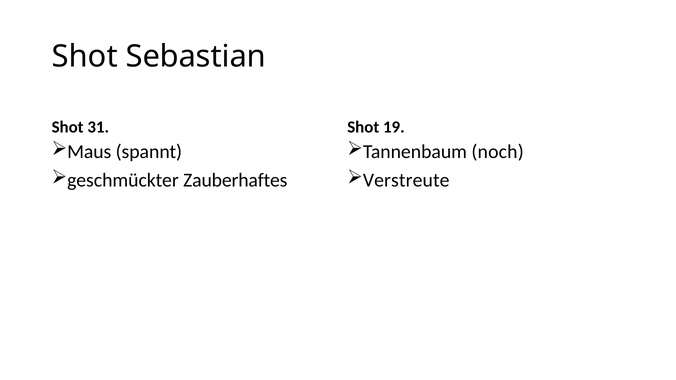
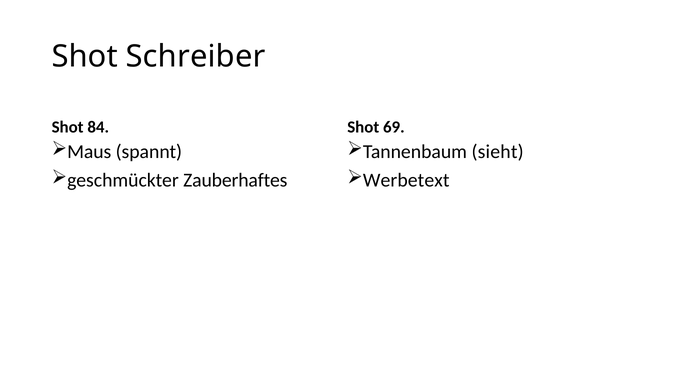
Sebastian: Sebastian -> Schreiber (196, 57)
31: 31 -> 84 (98, 127)
19: 19 -> 69 (394, 127)
noch: noch -> sieht (498, 152)
Verstreute: Verstreute -> Werbetext (406, 180)
